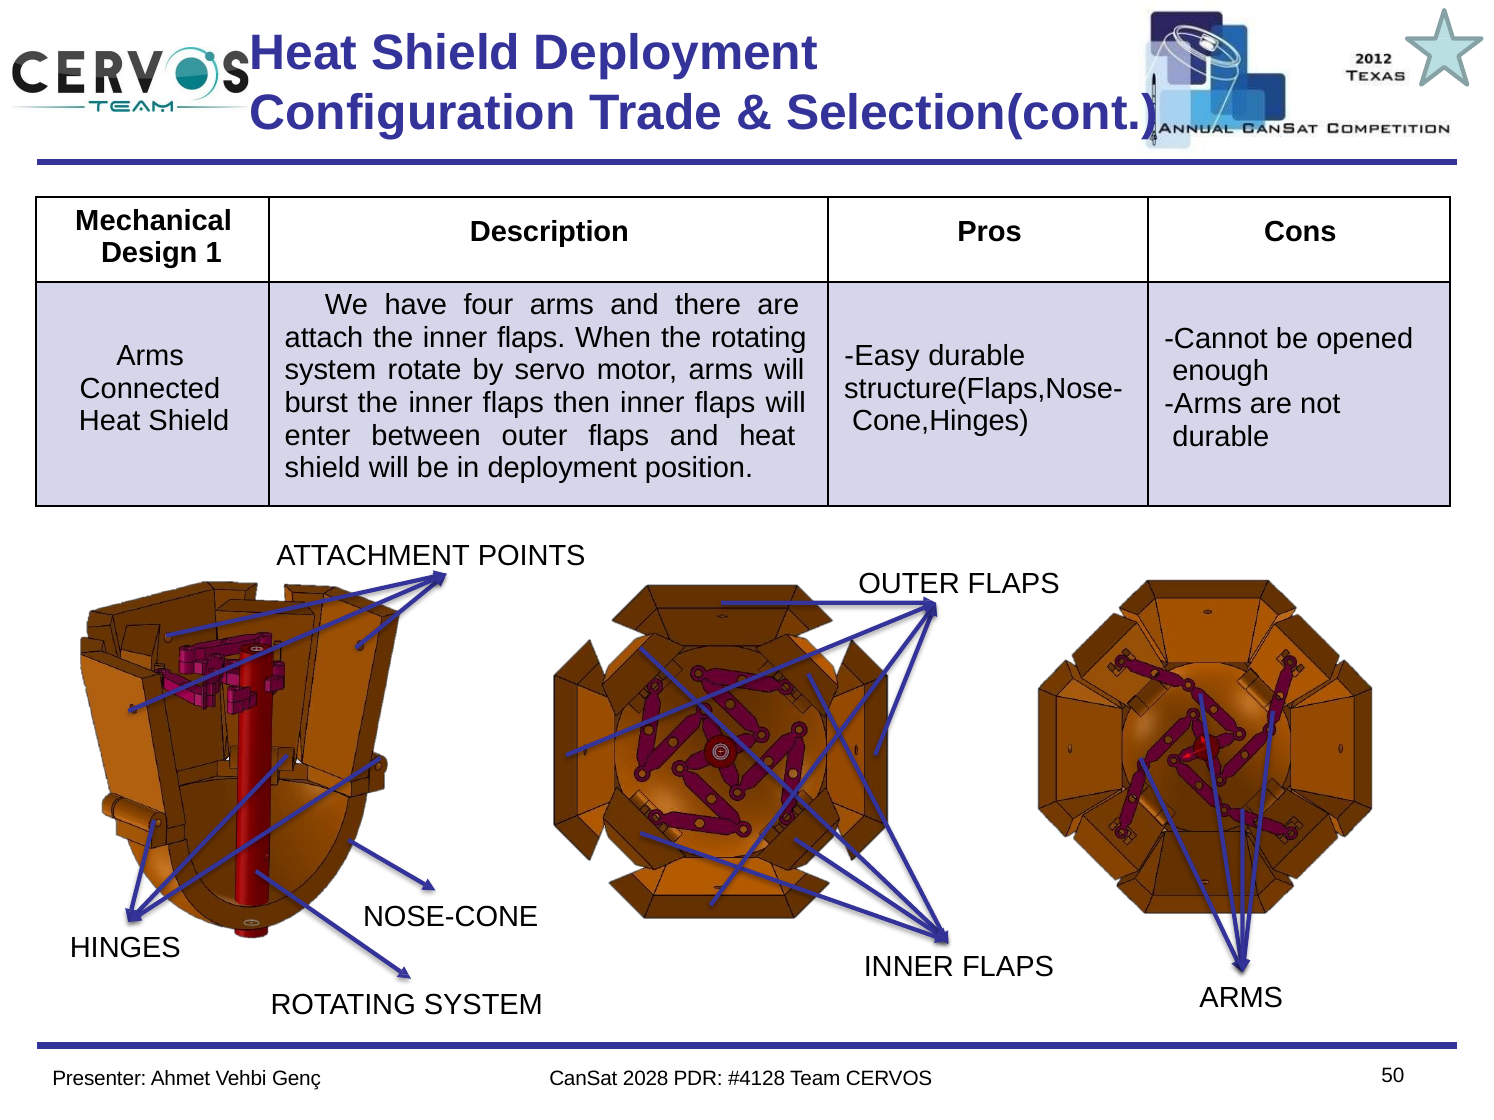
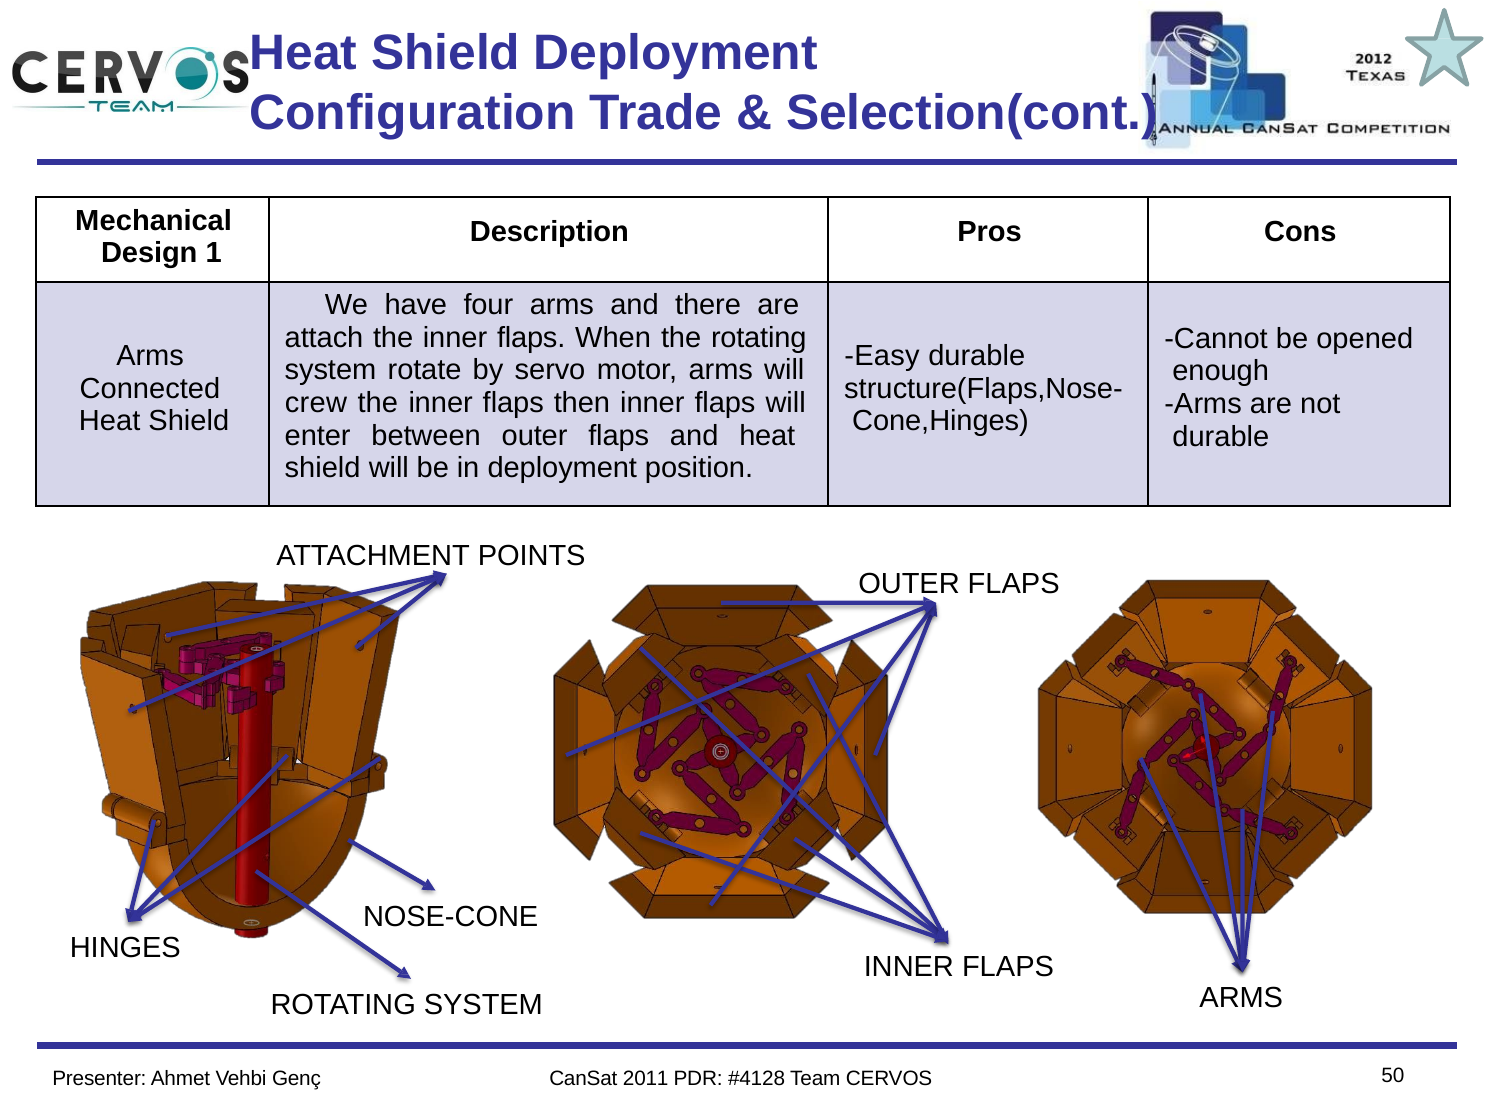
burst: burst -> crew (316, 403)
2028: 2028 -> 2011 (646, 1079)
